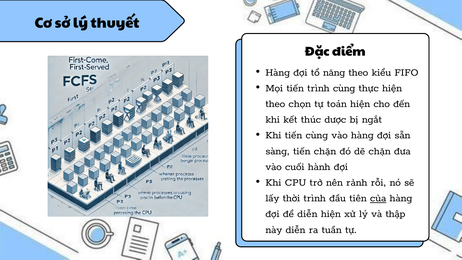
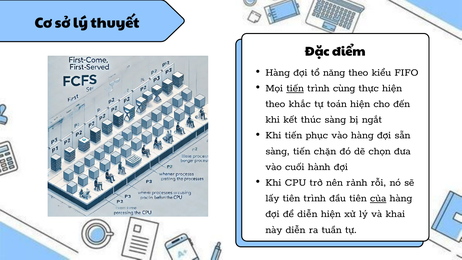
tiến underline: none -> present (295, 88)
chọn: chọn -> khắc (300, 103)
thúc dược: dược -> sàng (335, 119)
tiến cùng: cùng -> phục (317, 135)
dẽ chặn: chặn -> chọn (380, 151)
lấy thời: thời -> tiên (291, 198)
thập: thập -> khai (395, 213)
